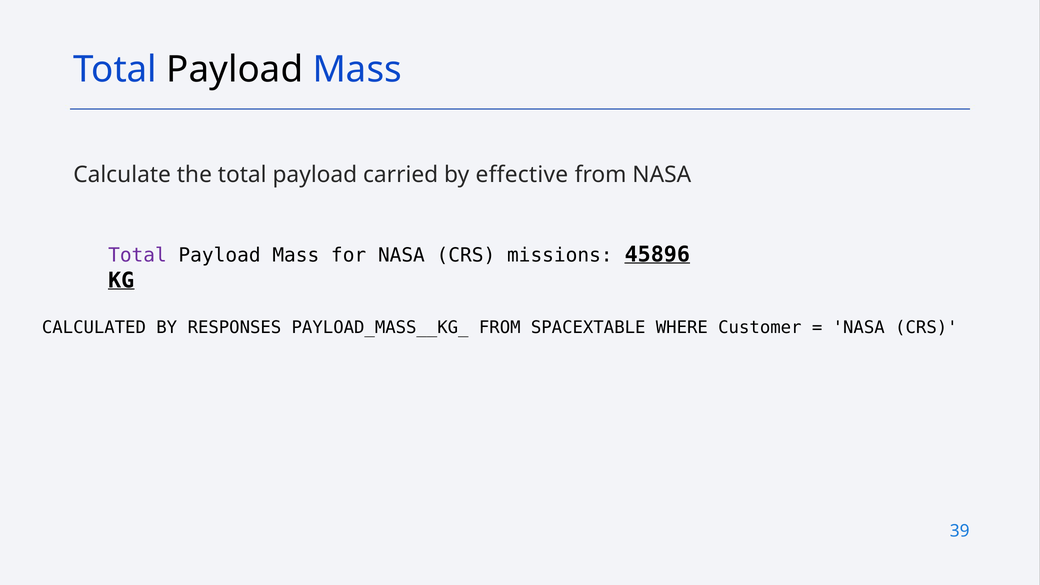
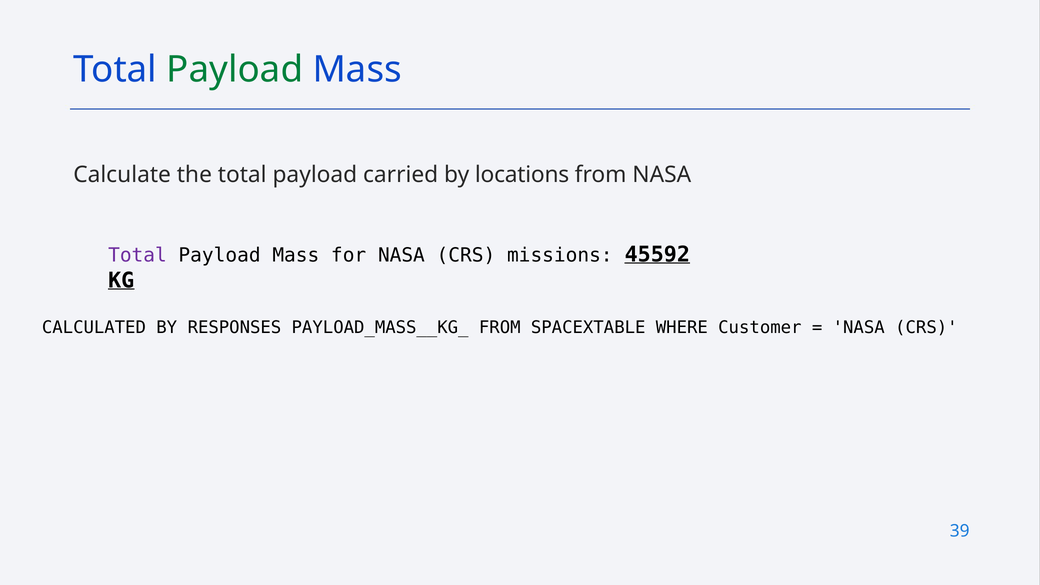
Payload colour: black -> green (235, 69)
effective: effective -> locations (522, 175)
45896: 45896 -> 45592 (657, 255)
